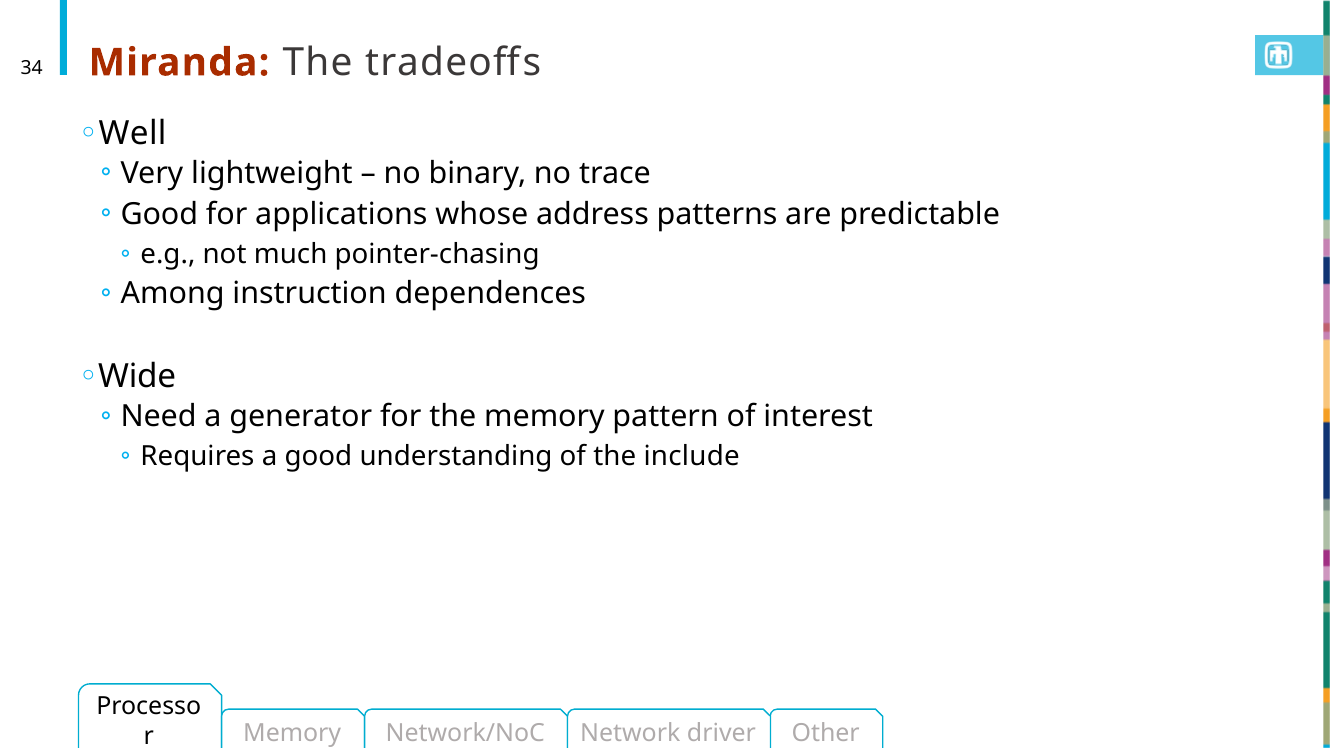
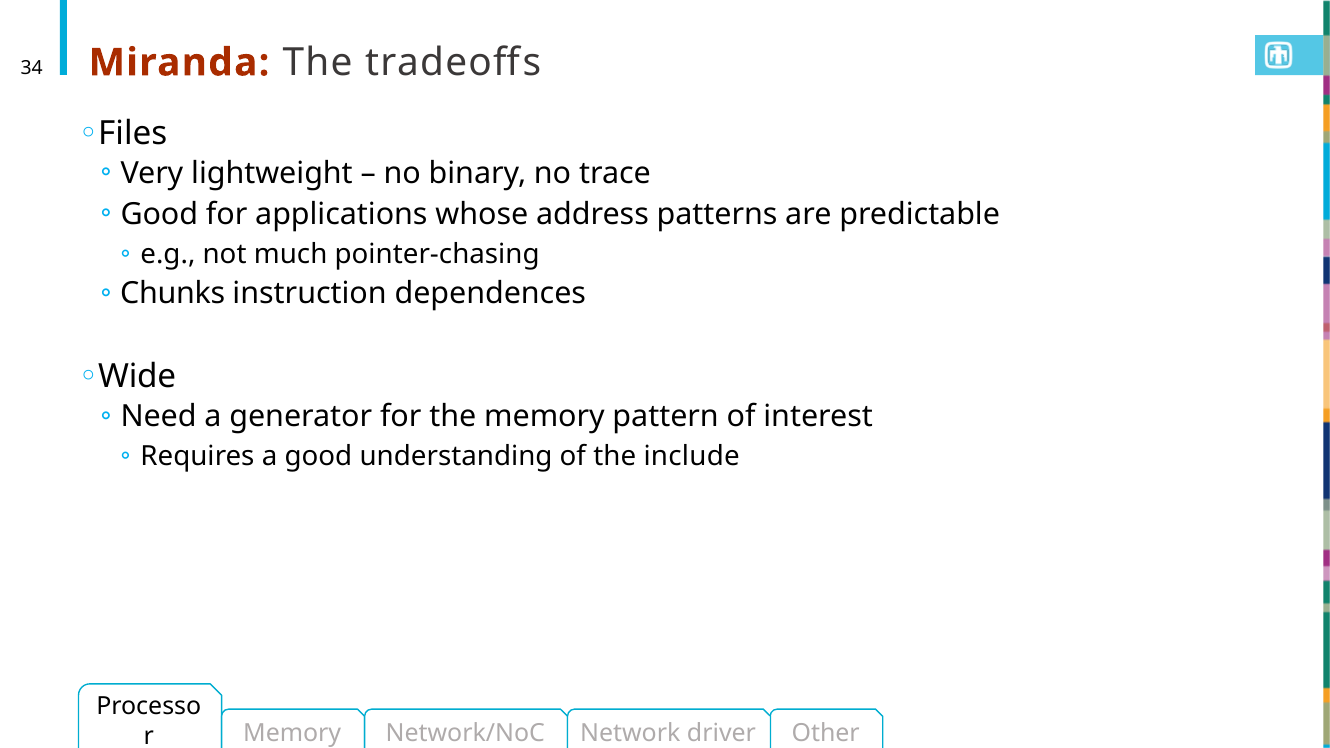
Well: Well -> Files (133, 133)
Among: Among -> Chunks (173, 294)
